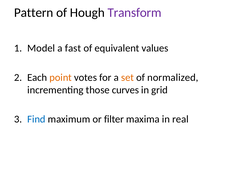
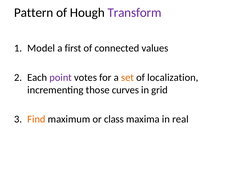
fast: fast -> first (73, 48)
equivalent: equivalent -> connected (117, 48)
point colour: orange -> purple (61, 78)
normalized: normalized -> localization (173, 78)
Find colour: blue -> orange (36, 119)
filter: filter -> class (114, 119)
